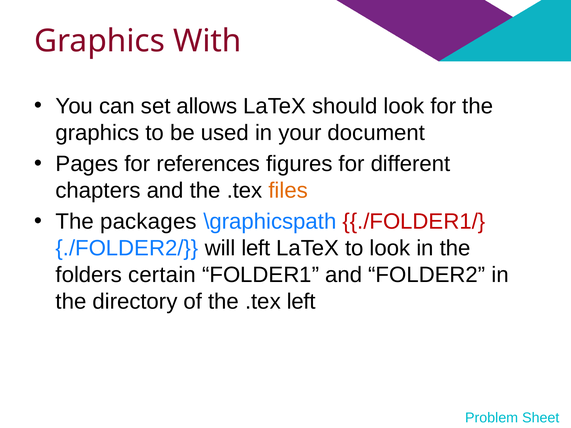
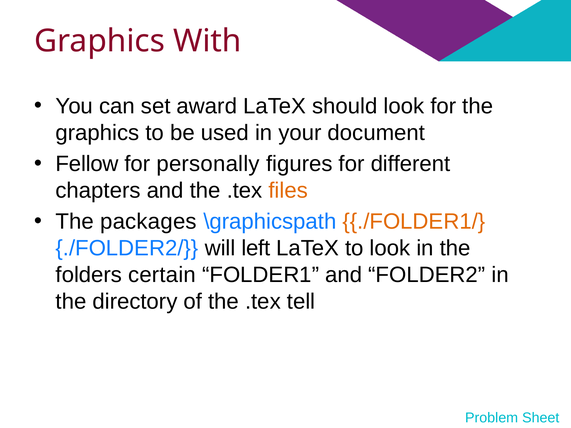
allows: allows -> award (207, 106)
Pages: Pages -> Fellow (87, 164)
references: references -> personally (208, 164)
./FOLDER1/ colour: red -> orange (414, 222)
.tex left: left -> tell (301, 302)
